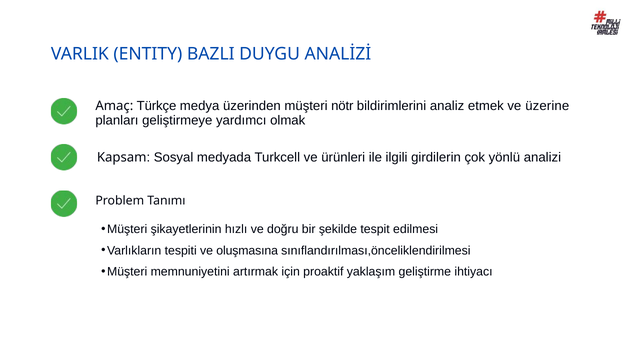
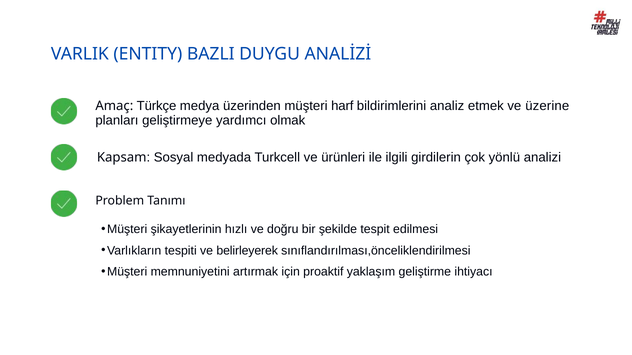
nötr: nötr -> harf (342, 106)
oluşmasına: oluşmasına -> belirleyerek (247, 251)
